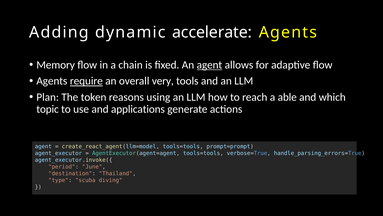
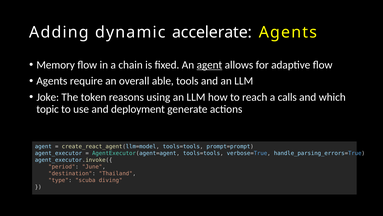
require underline: present -> none (86, 81)
very: very -> able (163, 81)
Plan: Plan -> Joke (48, 97)
able: able -> calls (287, 97)
applications: applications -> deployment (138, 109)
